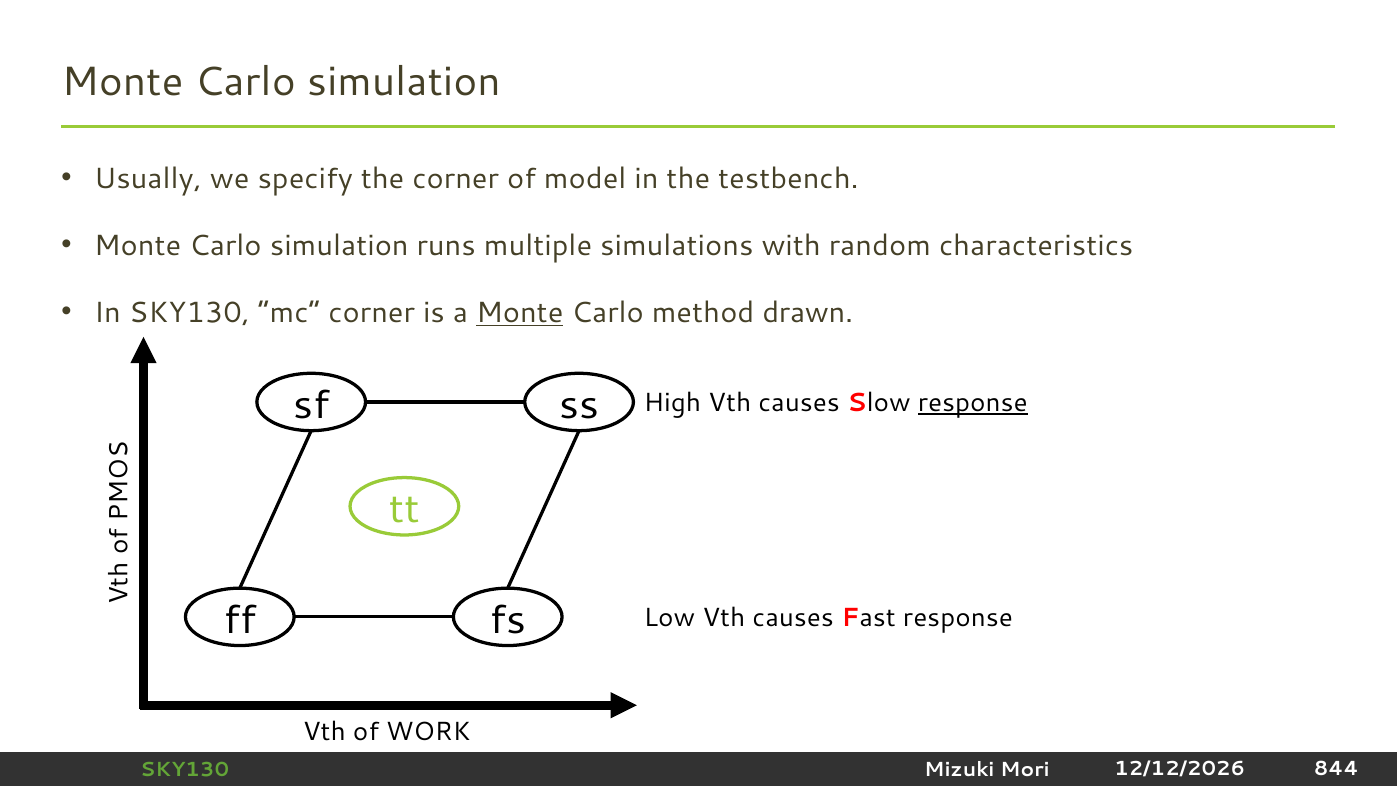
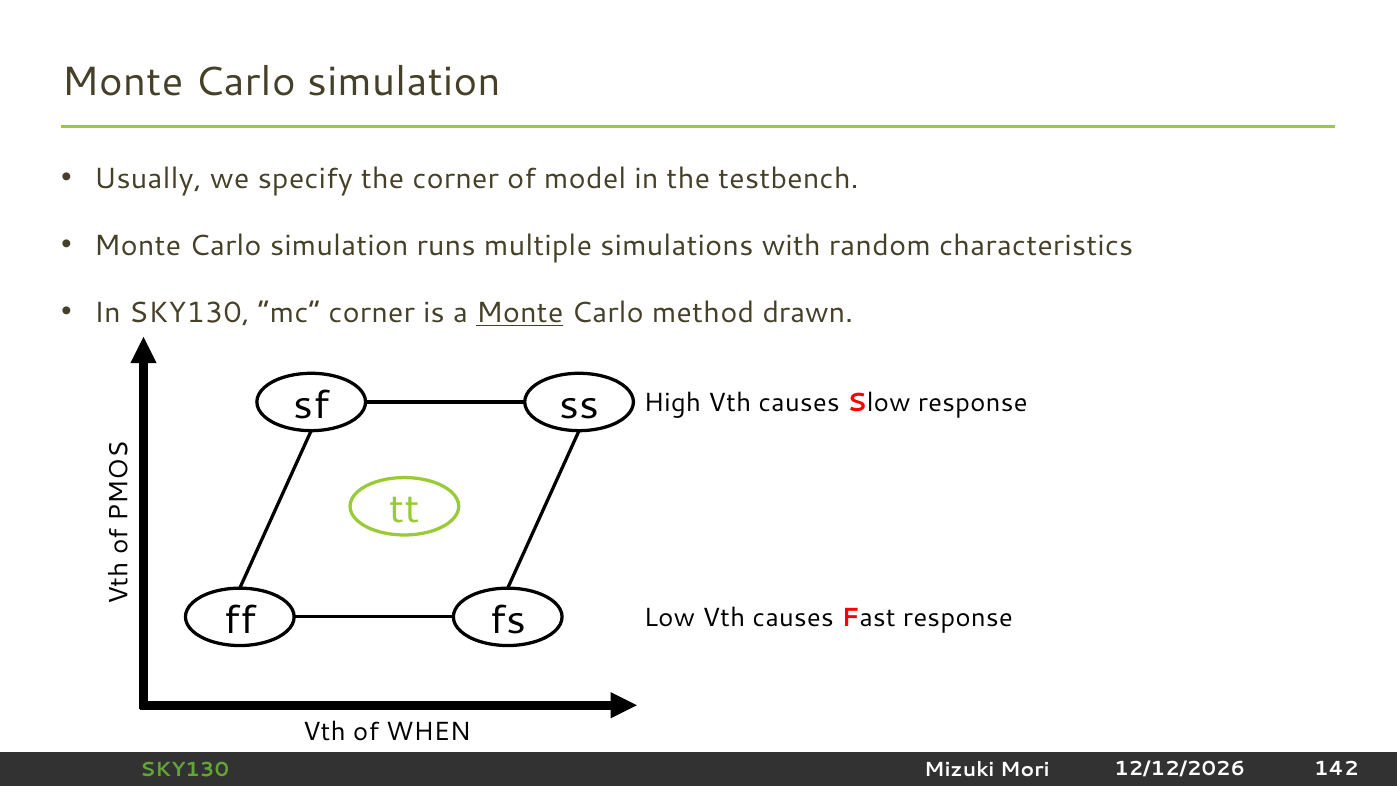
response underline: present -> none (973, 403)
WORK: WORK -> WHEN (428, 732)
844: 844 -> 142 (1336, 768)
